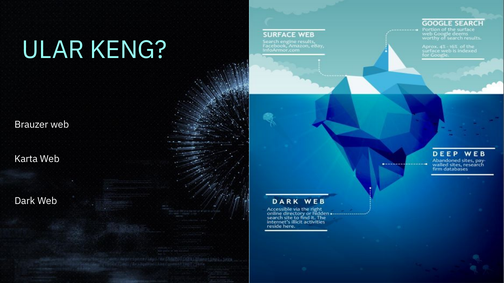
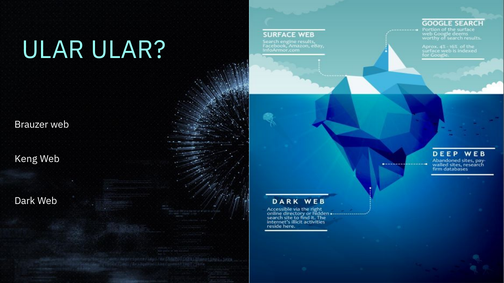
ULAR KENG: KENG -> ULAR (128, 50)
Karta: Karta -> Keng (26, 159)
